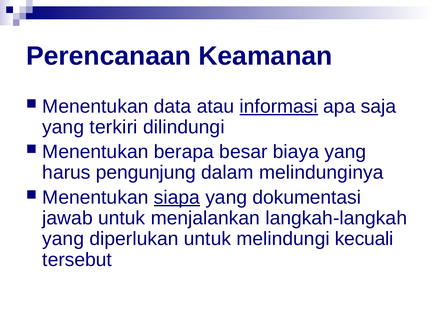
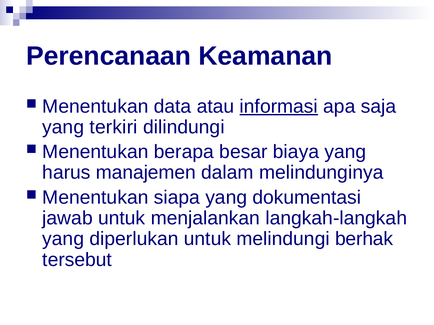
pengunjung: pengunjung -> manajemen (146, 173)
siapa underline: present -> none (177, 198)
kecuali: kecuali -> berhak (364, 239)
